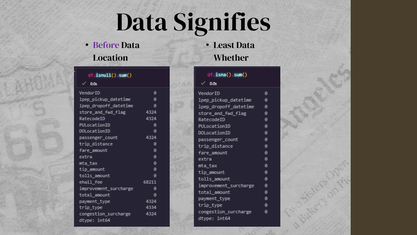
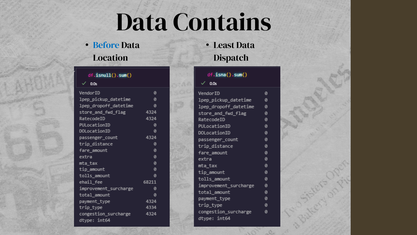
Signifies: Signifies -> Contains (222, 22)
Before colour: purple -> blue (106, 45)
Whether: Whether -> Dispatch (231, 58)
